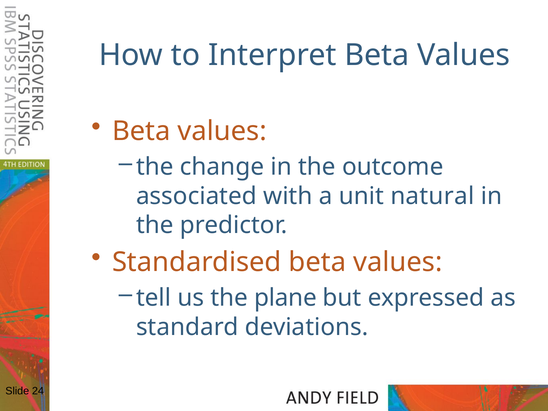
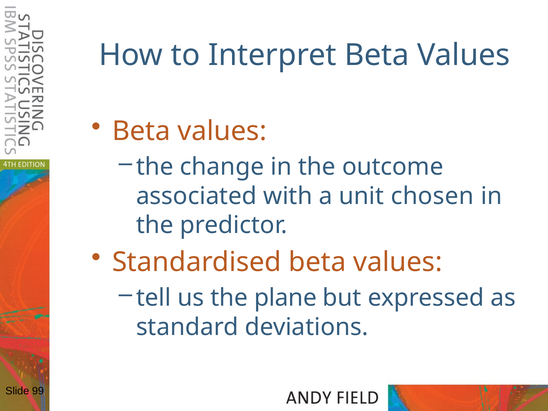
natural: natural -> chosen (432, 196)
24: 24 -> 99 (38, 391)
